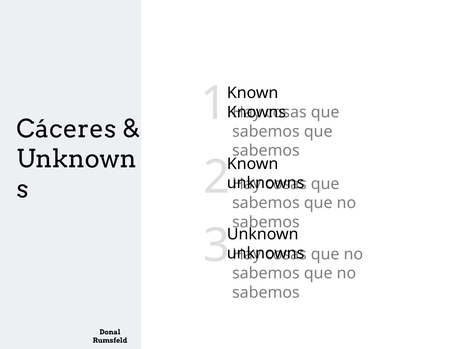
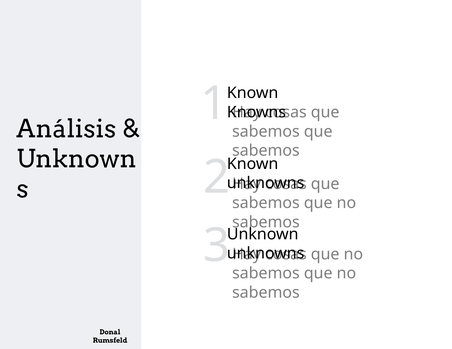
Cáceres: Cáceres -> Análisis (66, 129)
